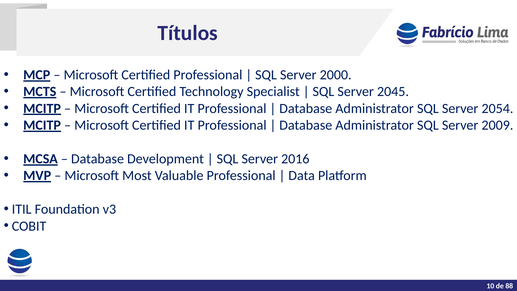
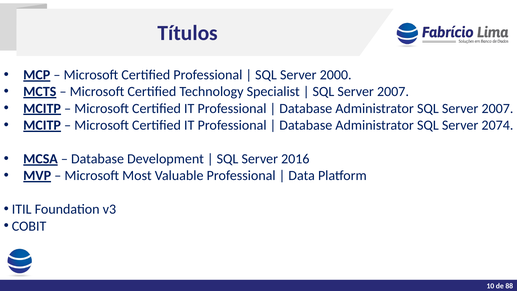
2045: 2045 -> 2007 (393, 92)
Administrator SQL Server 2054: 2054 -> 2007 (497, 108)
2009: 2009 -> 2074 (497, 125)
